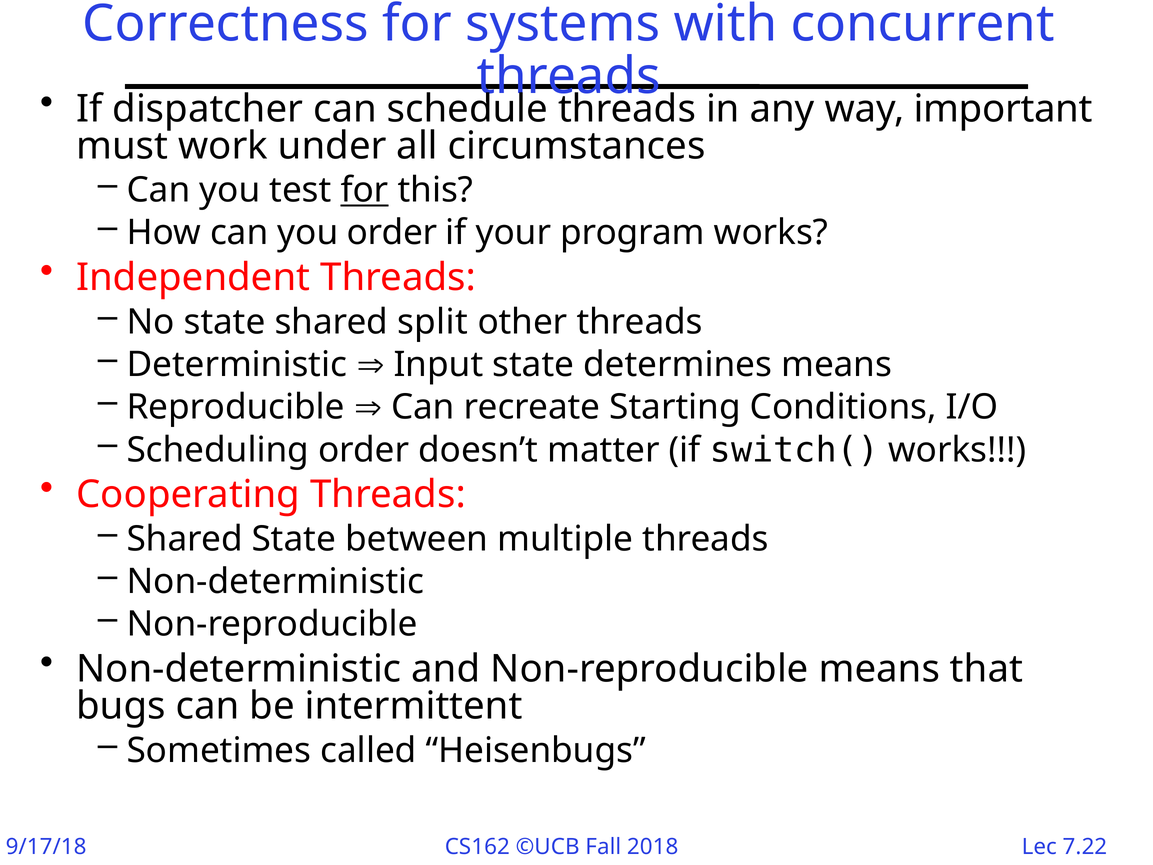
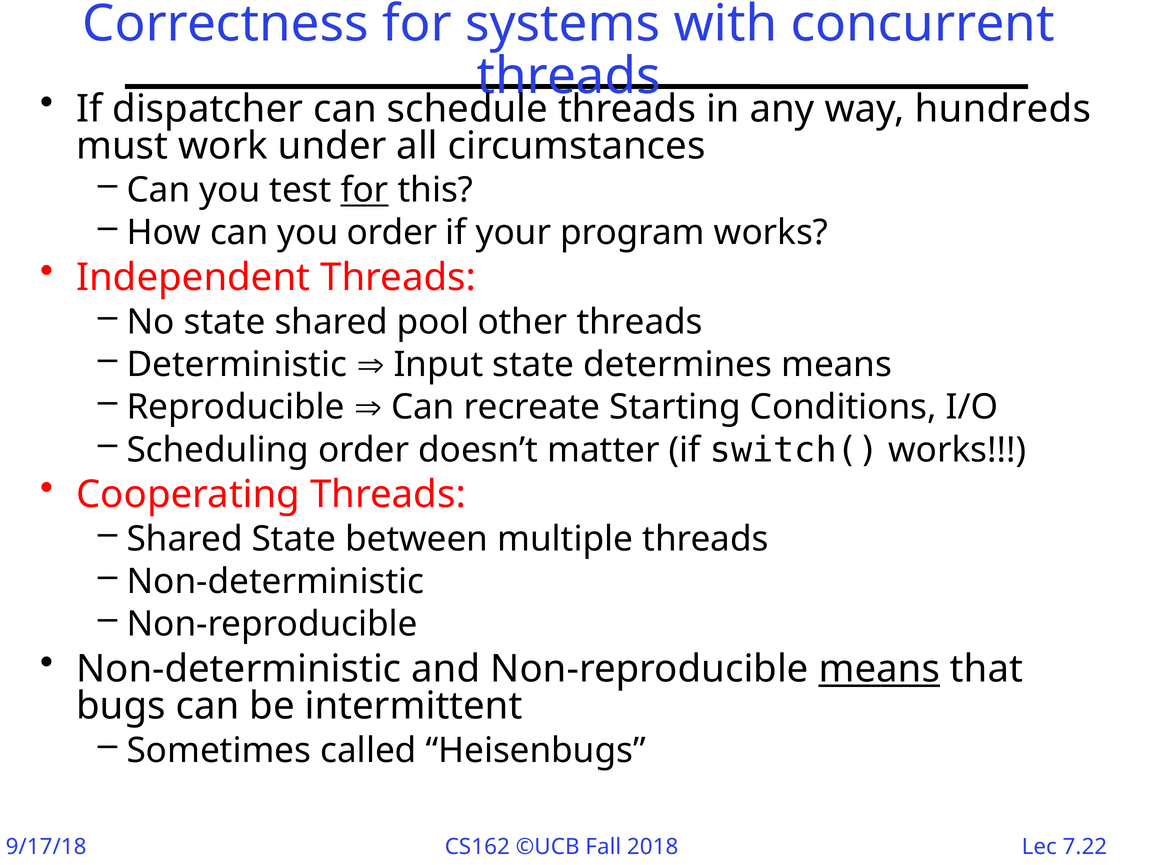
important: important -> hundreds (1003, 109)
split: split -> pool (433, 322)
means underline: none -> present (879, 669)
